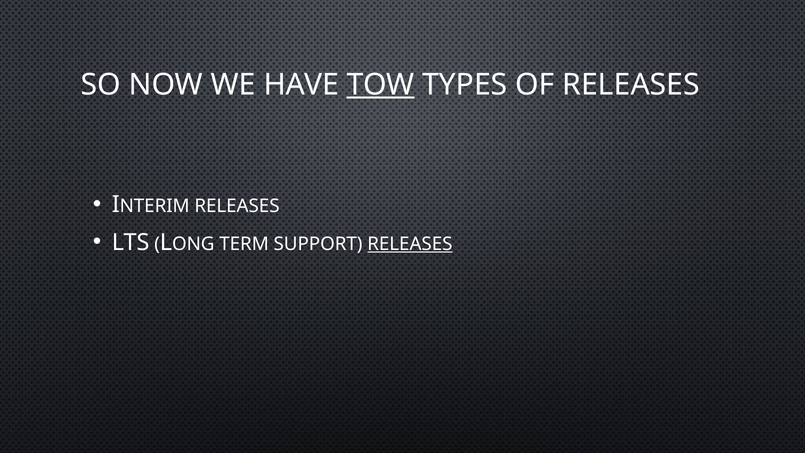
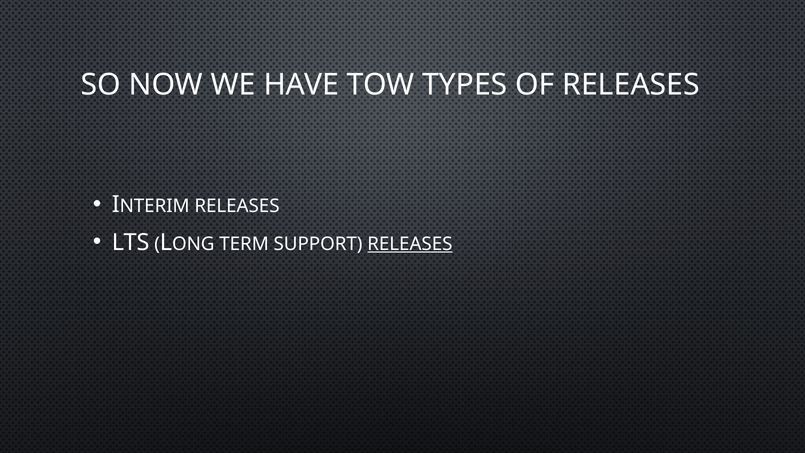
TOW underline: present -> none (381, 85)
